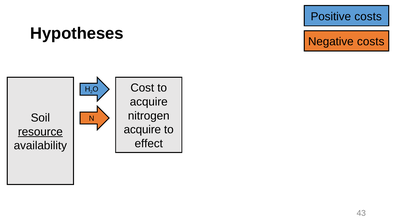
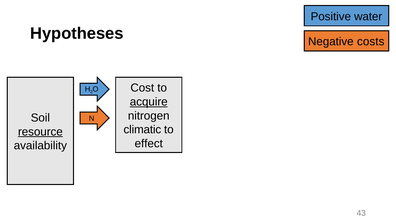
Positive costs: costs -> water (368, 16)
acquire underline: none -> present (149, 102)
acquire: acquire -> climatic (142, 129)
